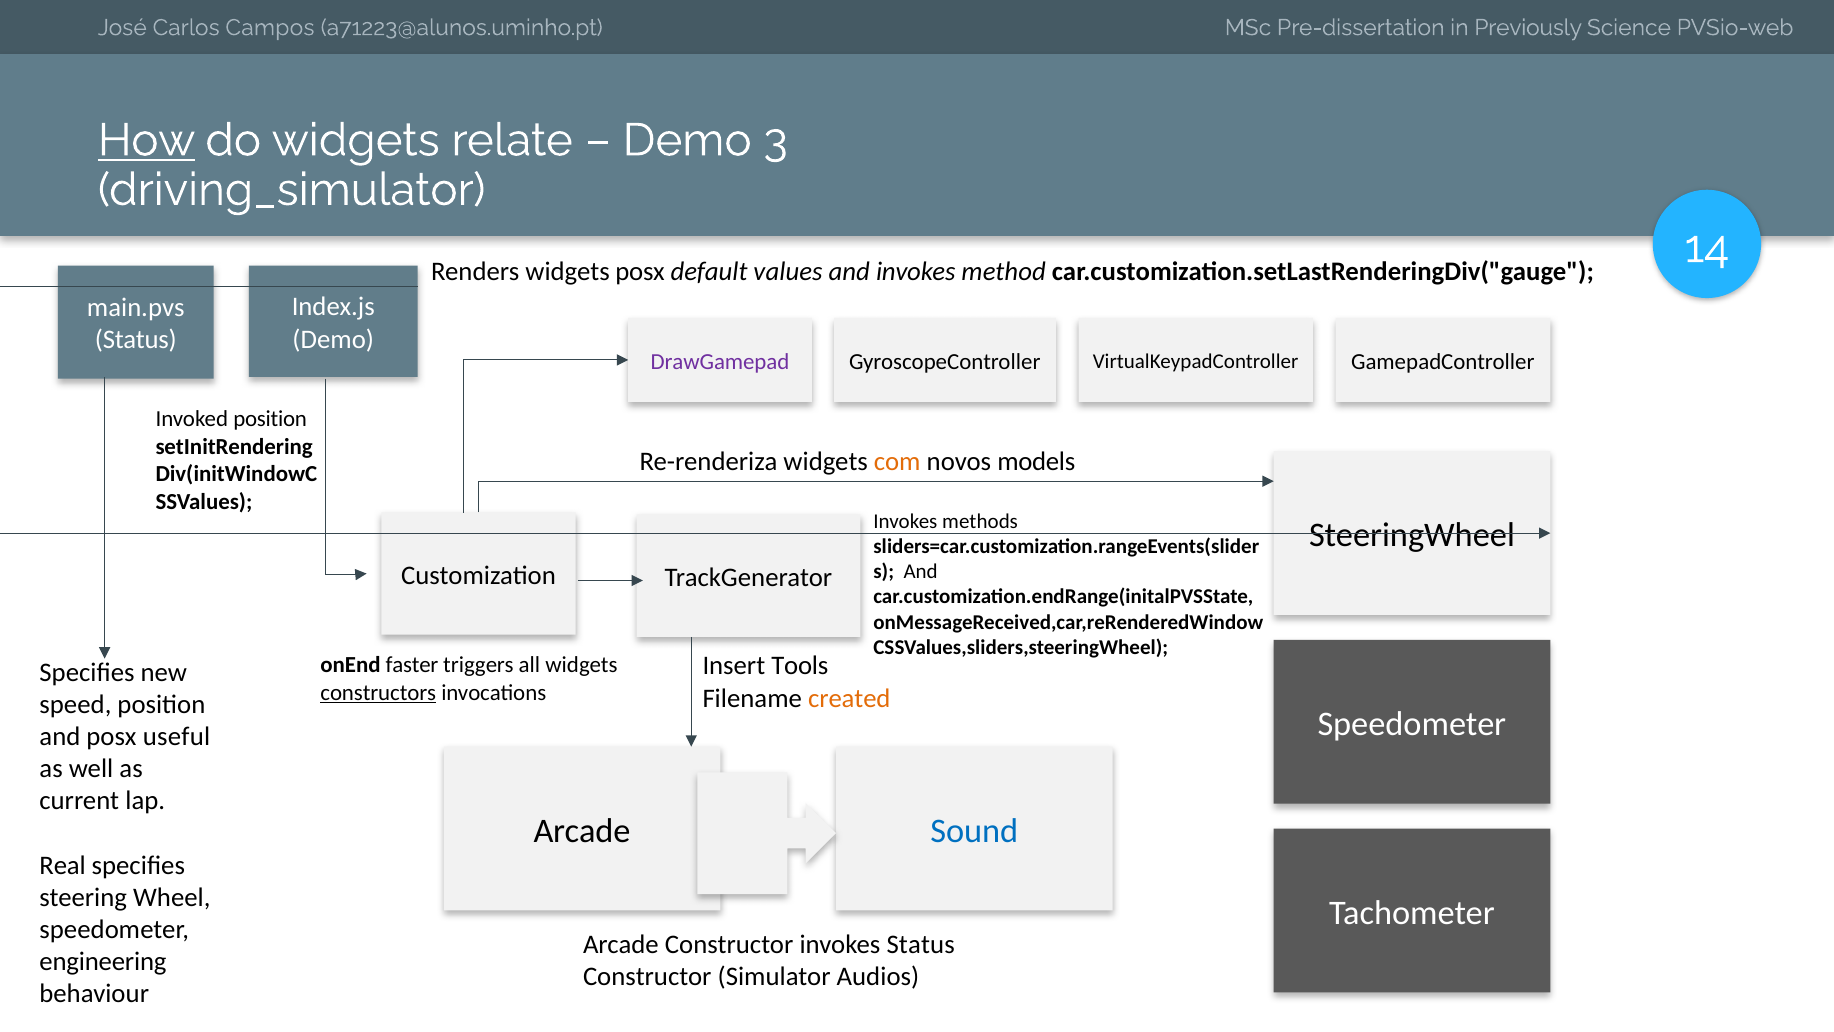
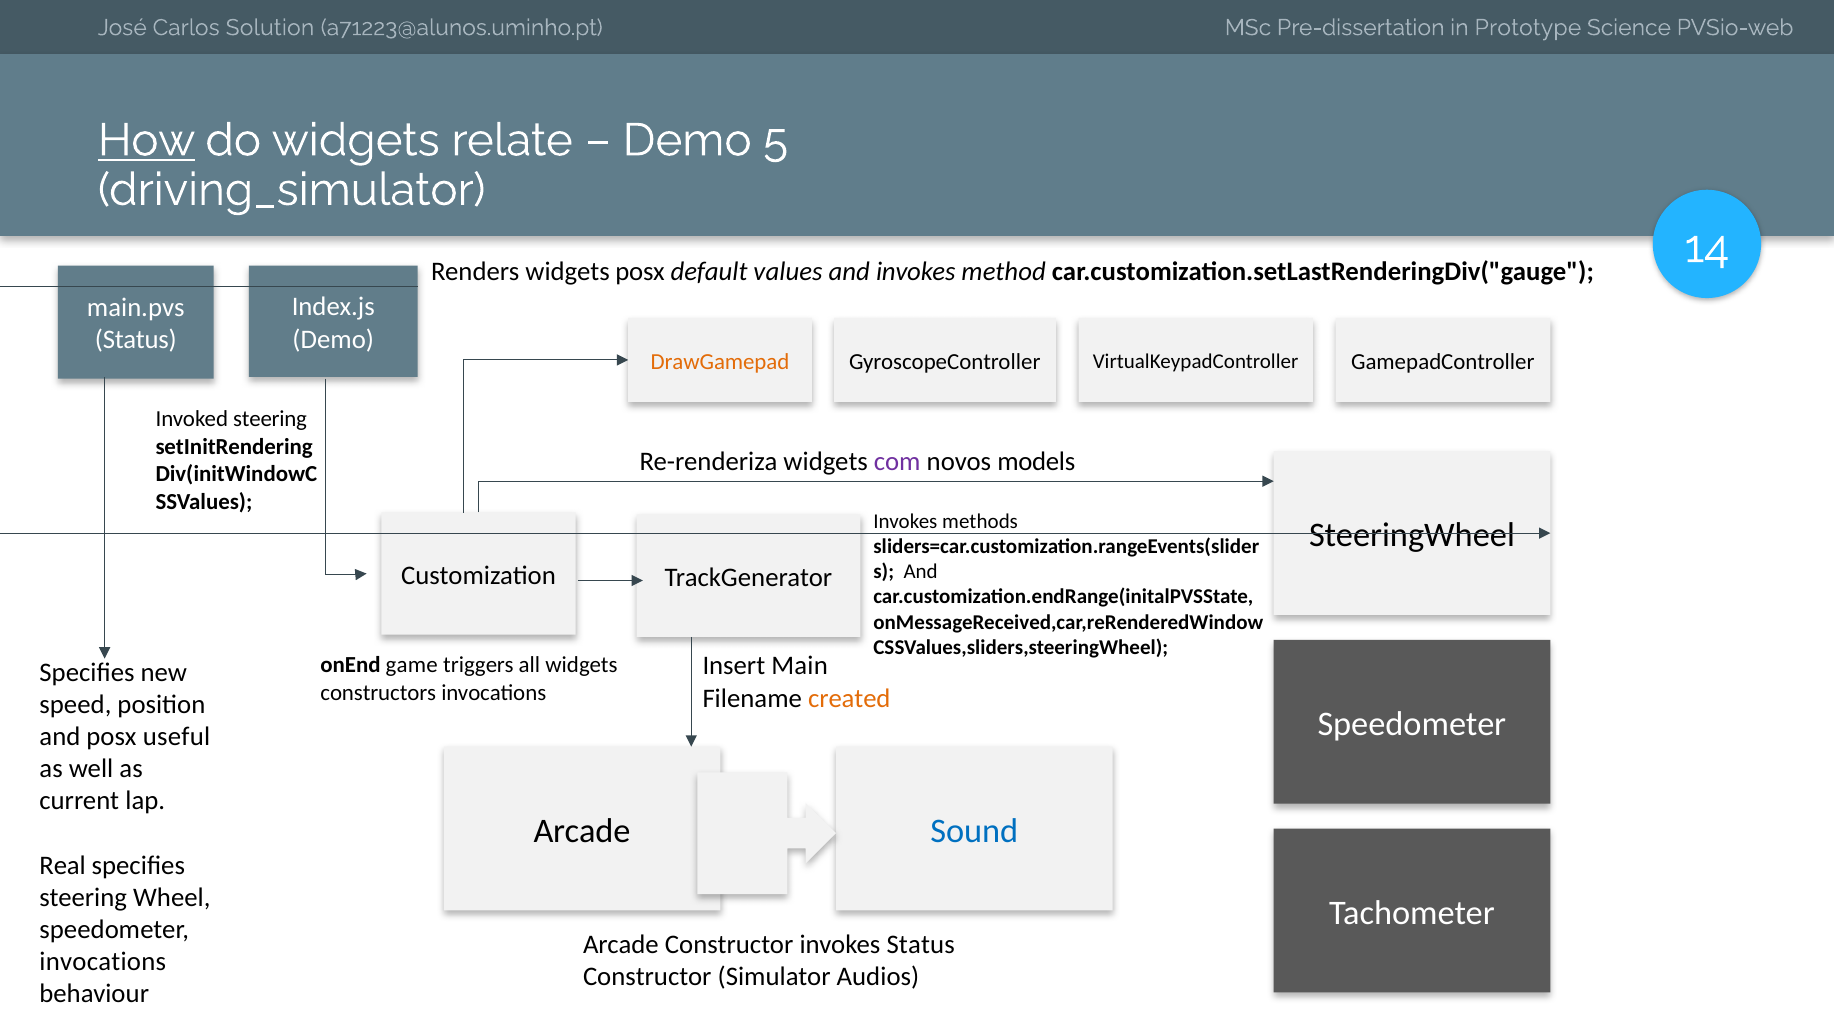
Campos: Campos -> Solution (270, 28)
Previously: Previously -> Prototype (1528, 28)
3: 3 -> 5 (776, 140)
DrawGamepad colour: purple -> orange (720, 361)
Invoked position: position -> steering (270, 419)
com colour: orange -> purple (897, 461)
Tools: Tools -> Main (800, 666)
faster: faster -> game (412, 665)
constructors underline: present -> none (378, 692)
engineering: engineering -> invocations (103, 961)
